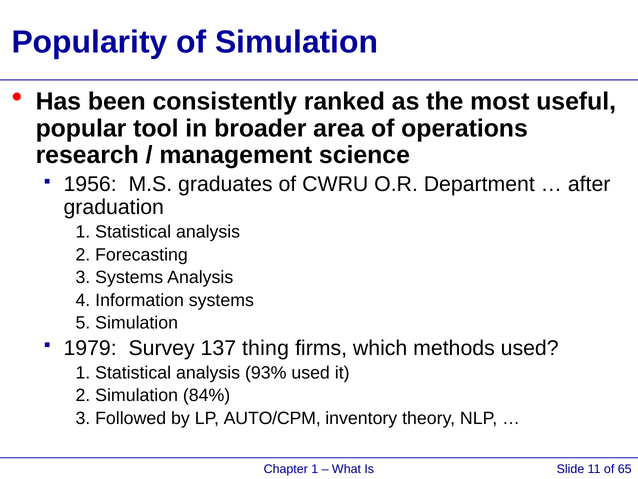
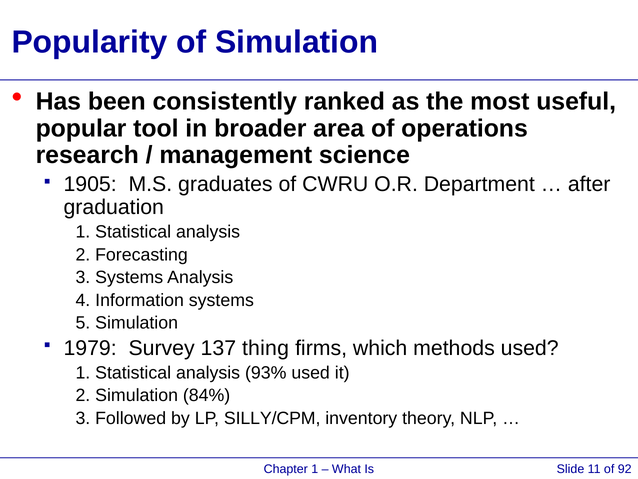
1956: 1956 -> 1905 (90, 184)
AUTO/CPM: AUTO/CPM -> SILLY/CPM (272, 418)
65: 65 -> 92 (625, 469)
